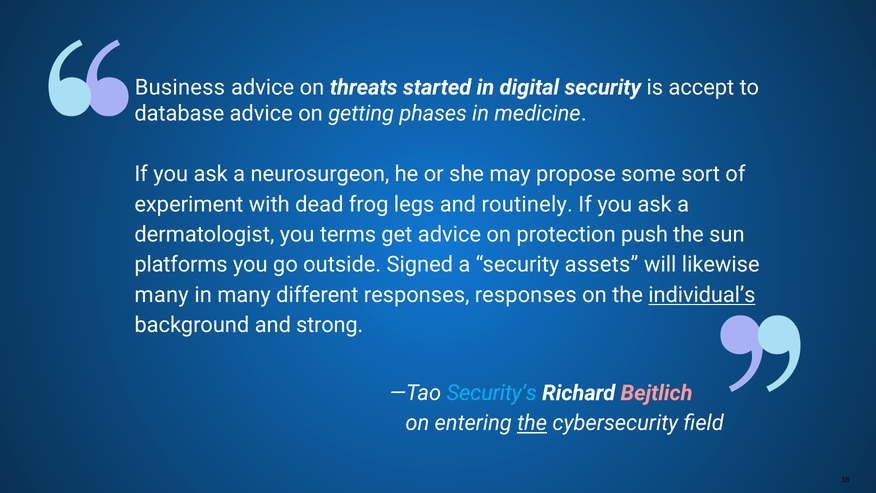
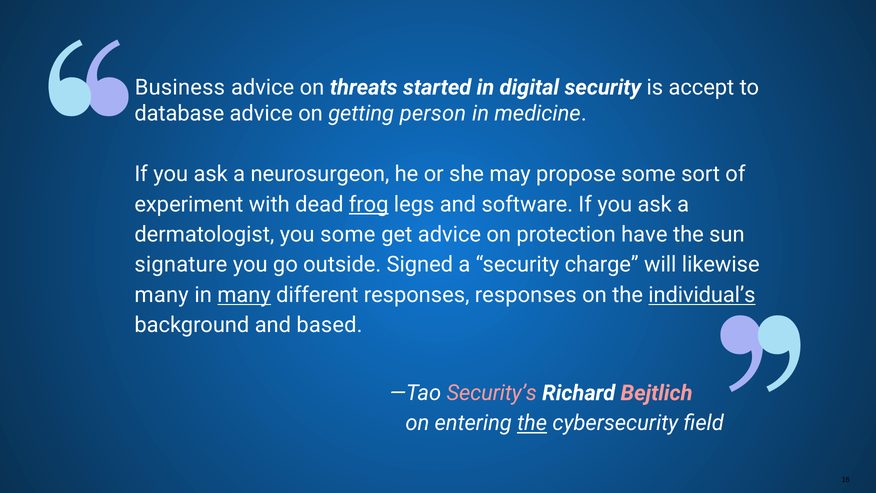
phases: phases -> person (433, 114)
frog underline: none -> present (369, 204)
routinely: routinely -> software (527, 204)
you terms: terms -> some (348, 234)
push: push -> have (644, 234)
platforms: platforms -> signature (181, 265)
assets: assets -> charge (602, 265)
many underline: none -> present (244, 295)
strong: strong -> based (329, 325)
Security’s colour: light blue -> pink (492, 393)
